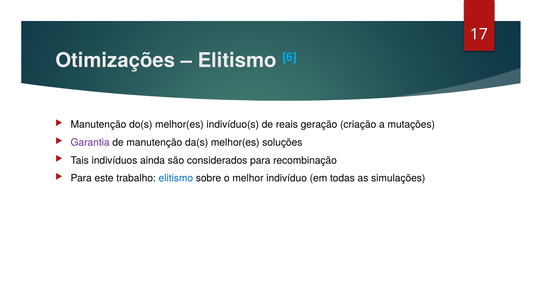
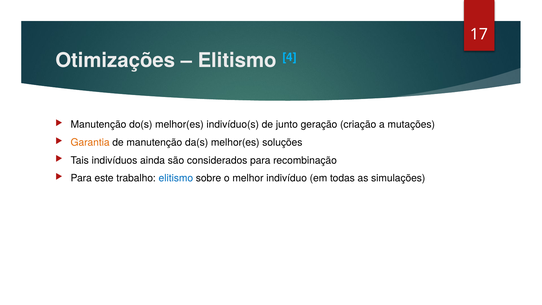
6: 6 -> 4 (290, 57)
reais: reais -> junto (287, 125)
Garantia colour: purple -> orange (90, 142)
